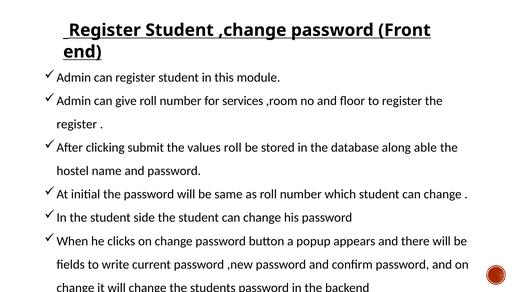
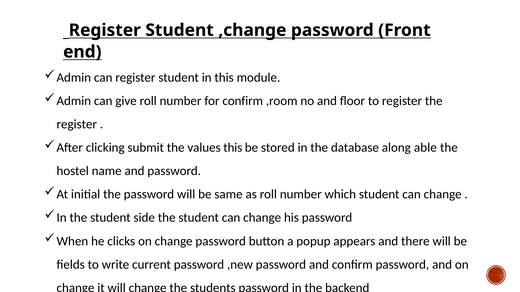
for services: services -> confirm (243, 101)
values roll: roll -> this (233, 148)
